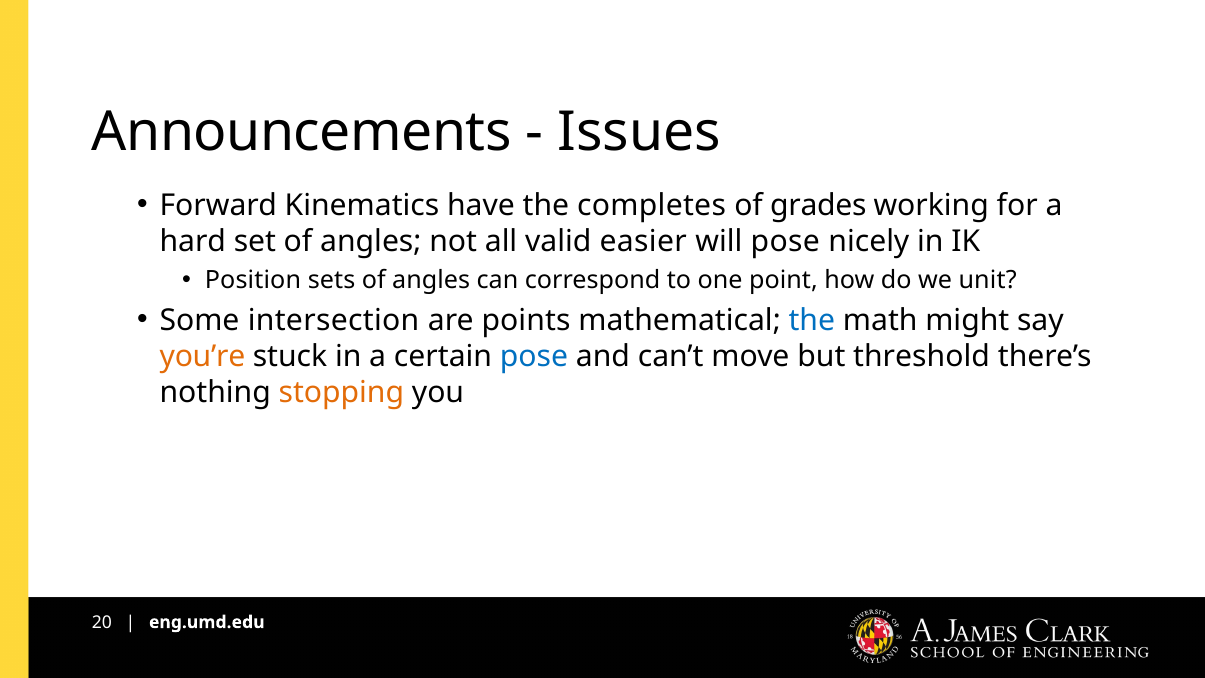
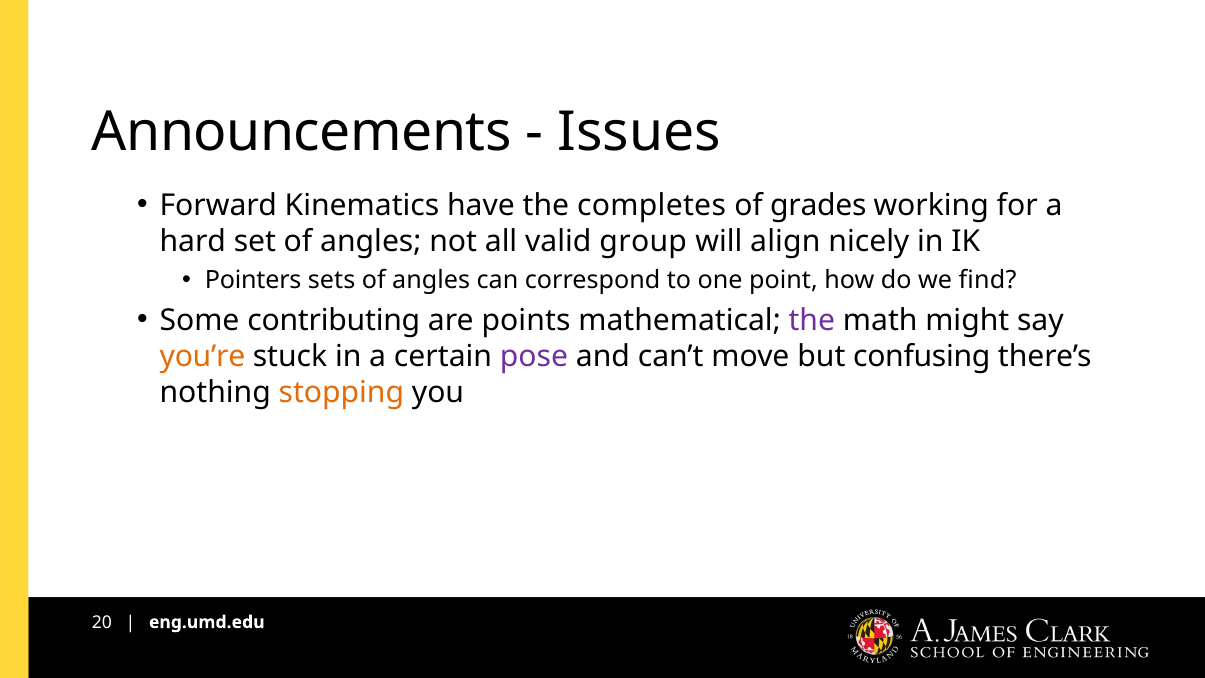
easier: easier -> group (643, 241)
will pose: pose -> align (785, 241)
Position: Position -> Pointers (253, 280)
unit: unit -> find (988, 280)
intersection: intersection -> contributing (334, 320)
the colour: blue -> purple (812, 320)
pose colour: blue -> purple (534, 356)
threshold: threshold -> confusing (922, 356)
